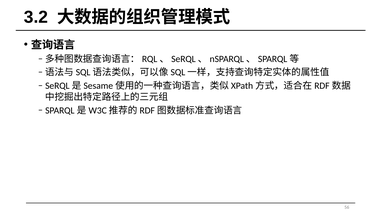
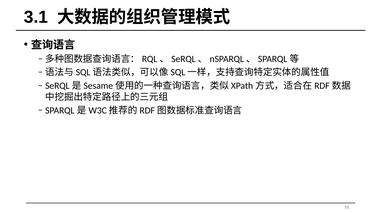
3.2: 3.2 -> 3.1 (36, 17)
